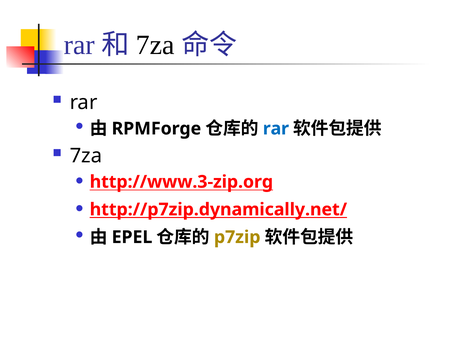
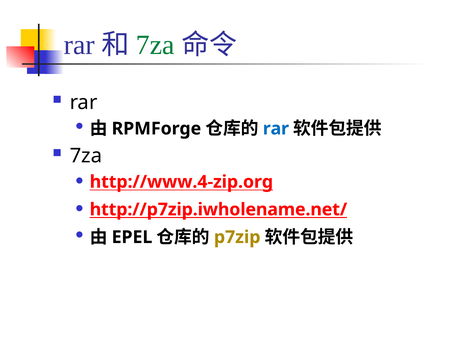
7za colour: black -> green (155, 45)
http://www.3-zip.org: http://www.3-zip.org -> http://www.4-zip.org (181, 182)
http://p7zip.dynamically.net/: http://p7zip.dynamically.net/ -> http://p7zip.iwholename.net/ (218, 210)
